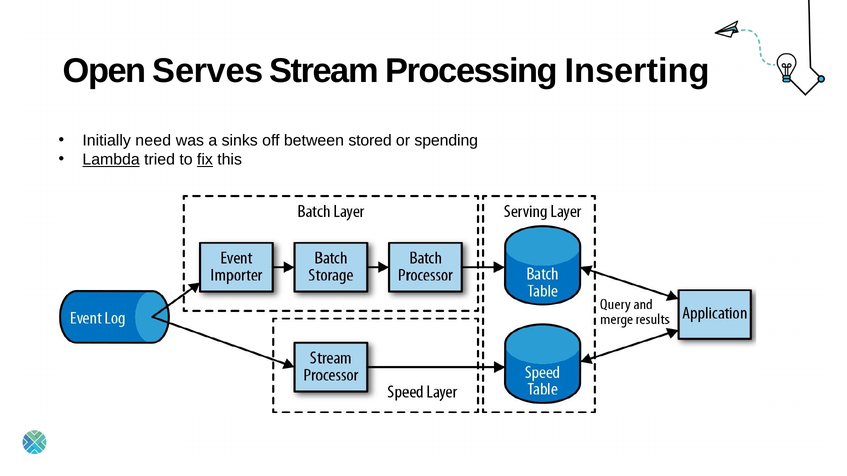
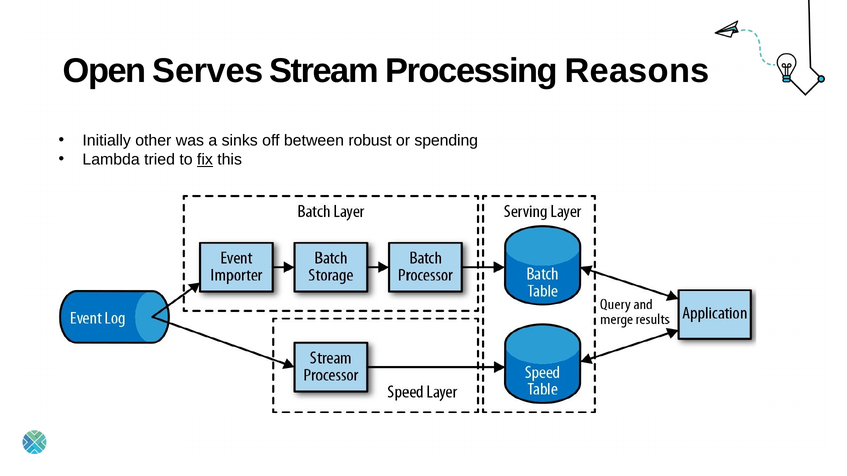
Inserting: Inserting -> Reasons (637, 71)
need: need -> other (153, 141)
stored: stored -> robust (370, 141)
Lambda underline: present -> none (111, 160)
